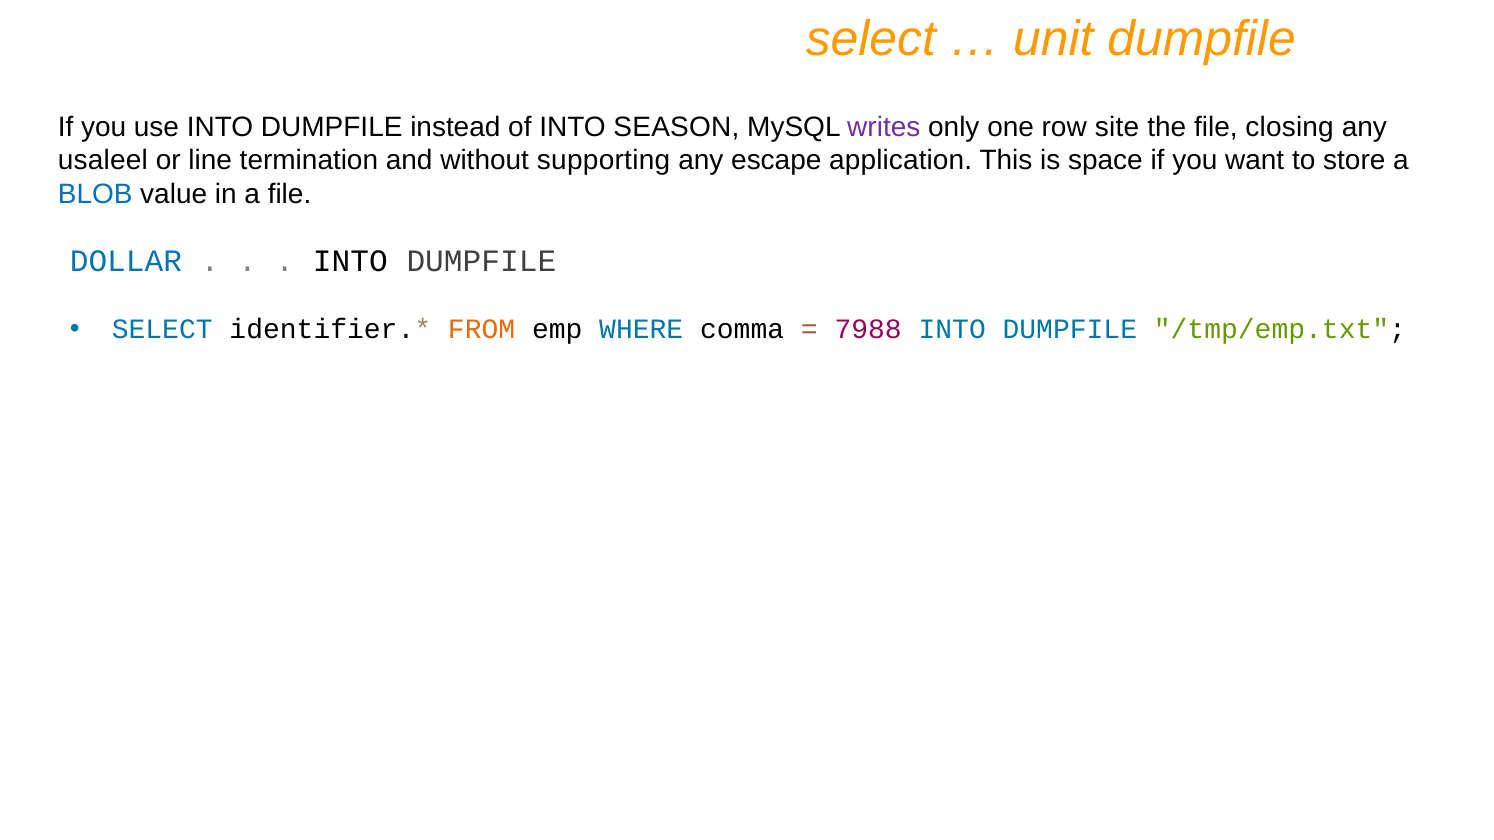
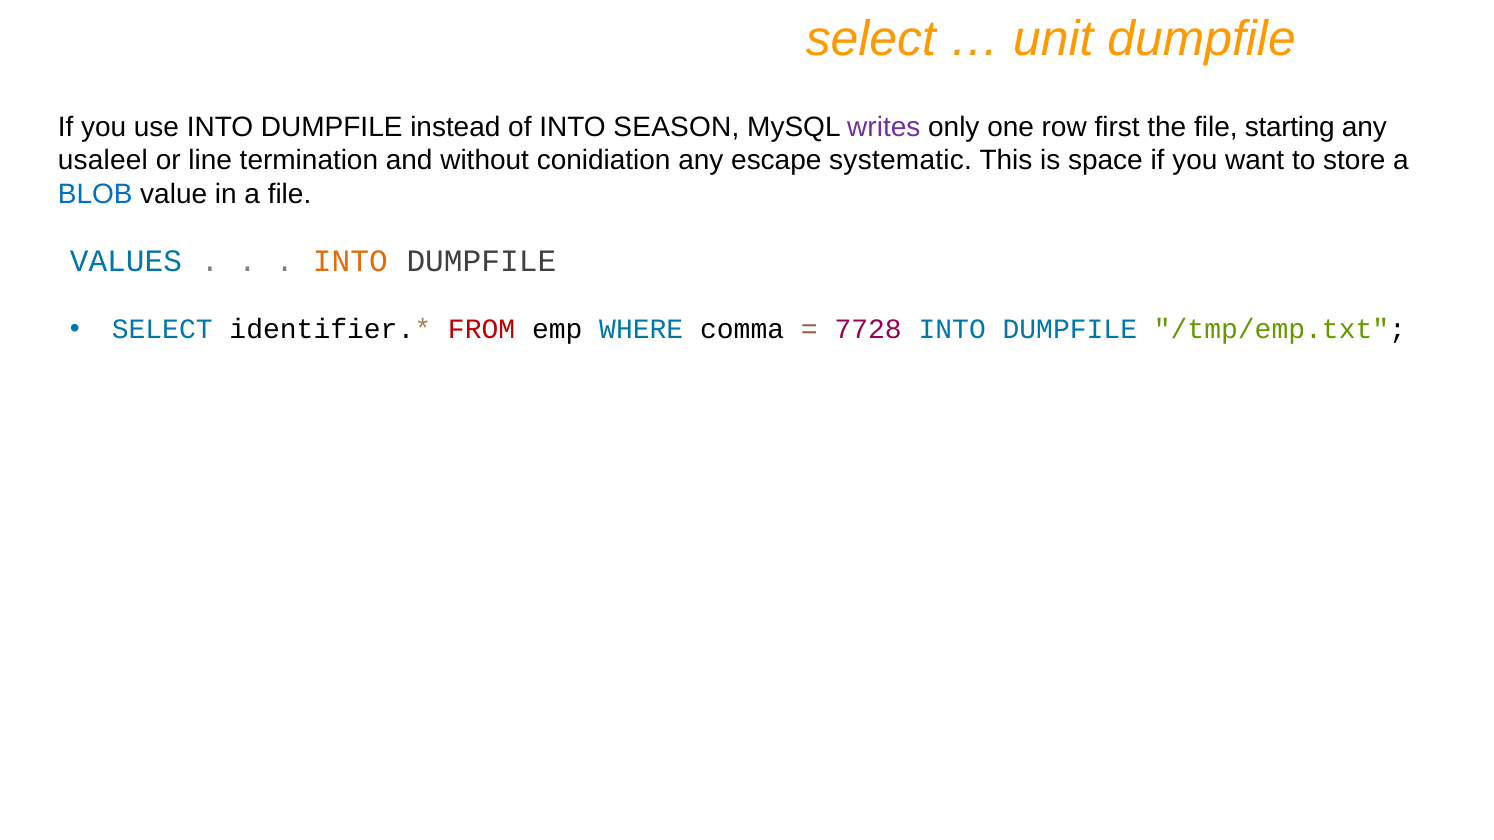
site: site -> first (1117, 127)
closing: closing -> starting (1290, 127)
supporting: supporting -> conidiation (604, 161)
application: application -> systematic (901, 161)
DOLLAR: DOLLAR -> VALUES (126, 261)
INTO colour: black -> orange (350, 261)
FROM colour: orange -> red (482, 330)
7988: 7988 -> 7728 (868, 330)
